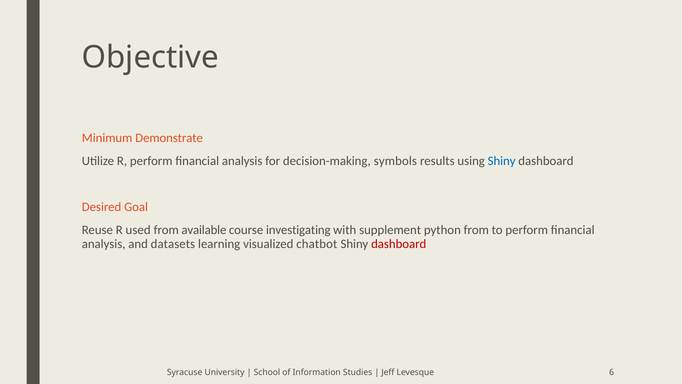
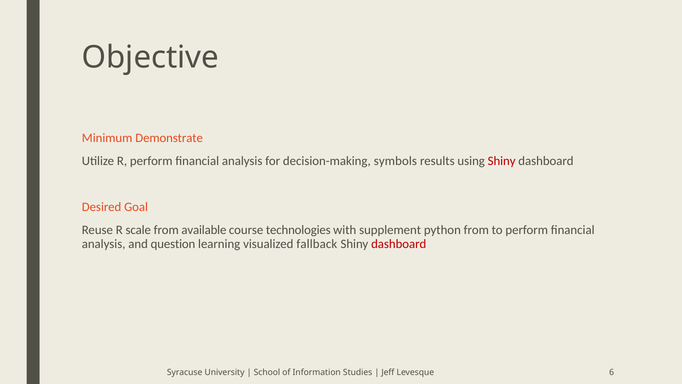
Shiny colour: blue -> red (502, 161)
used: used -> scale (138, 230)
investigating: investigating -> technologies (298, 230)
datasets: datasets -> question (173, 244)
chatbot: chatbot -> fallback (317, 244)
